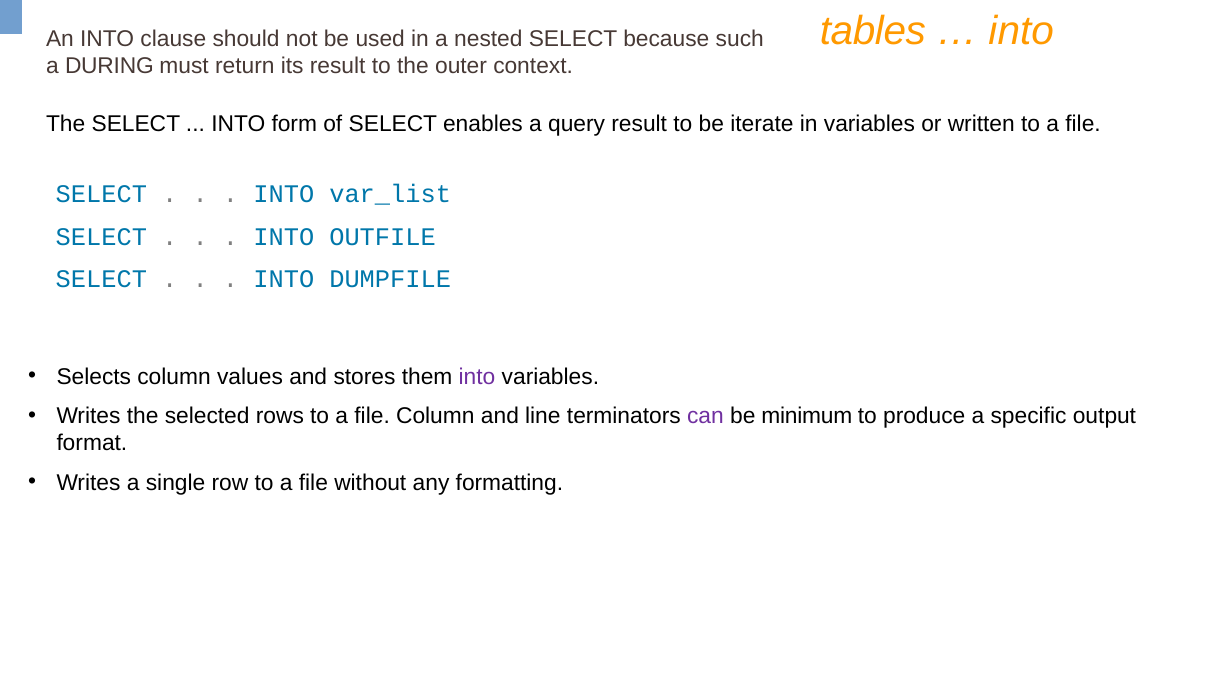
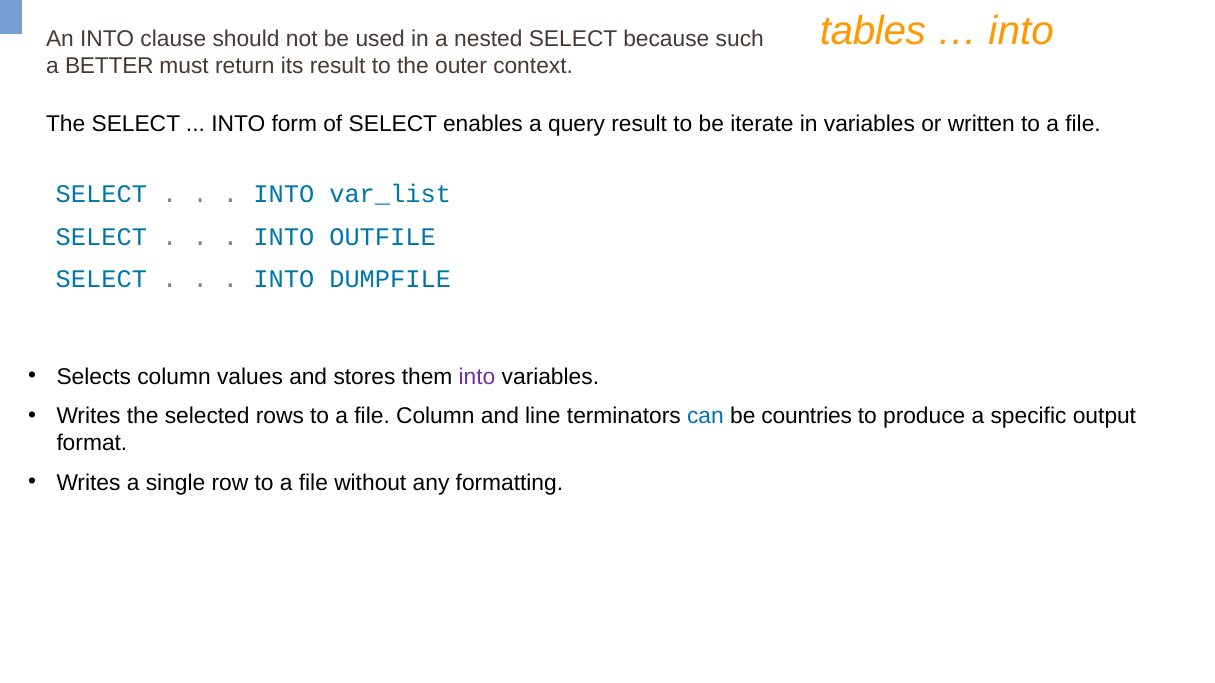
DURING: DURING -> BETTER (109, 66)
can colour: purple -> blue (705, 416)
minimum: minimum -> countries (807, 416)
